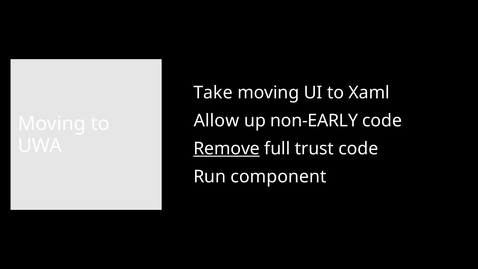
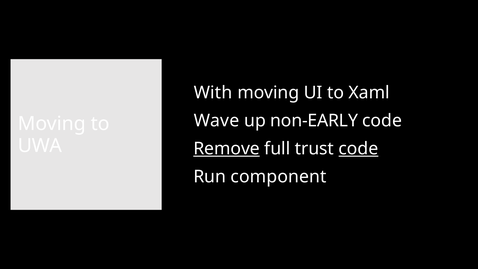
Take: Take -> With (213, 93)
Allow: Allow -> Wave (216, 121)
code underline: none -> present (358, 149)
